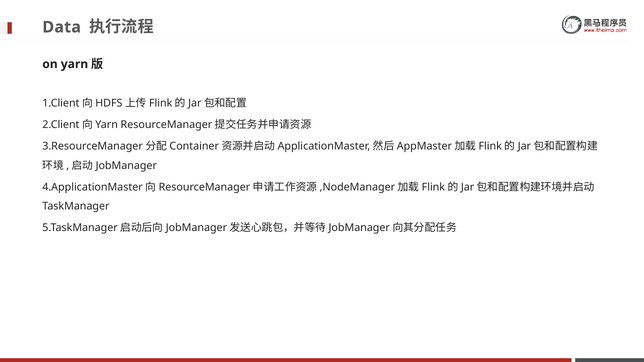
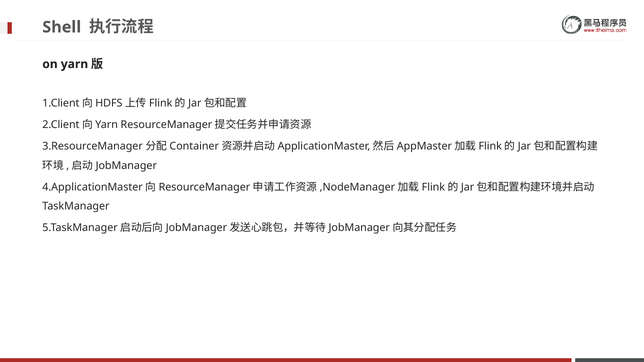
Data: Data -> Shell (62, 27)
